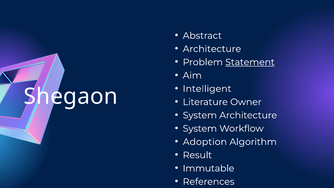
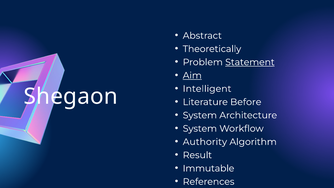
Architecture: Architecture -> Theoretically (212, 49)
Aim underline: none -> present (192, 75)
Owner: Owner -> Before (246, 102)
Adoption: Adoption -> Authority (205, 142)
